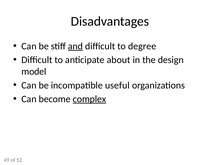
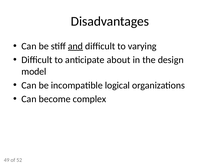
degree: degree -> varying (142, 46)
useful: useful -> logical (117, 85)
complex underline: present -> none (90, 99)
